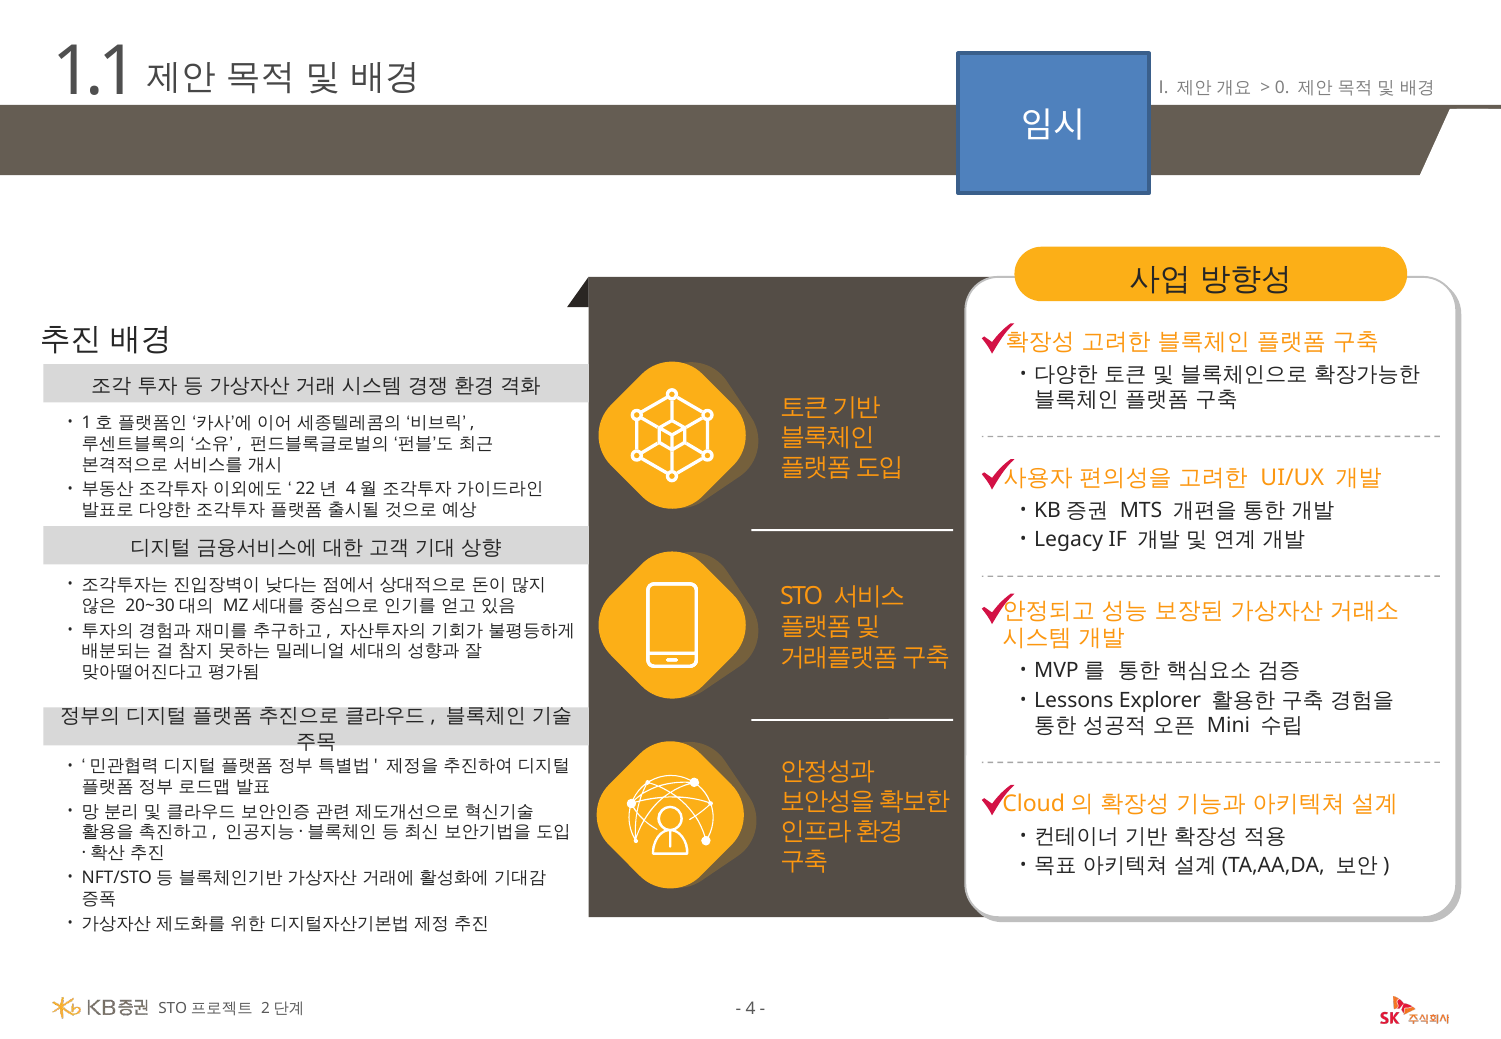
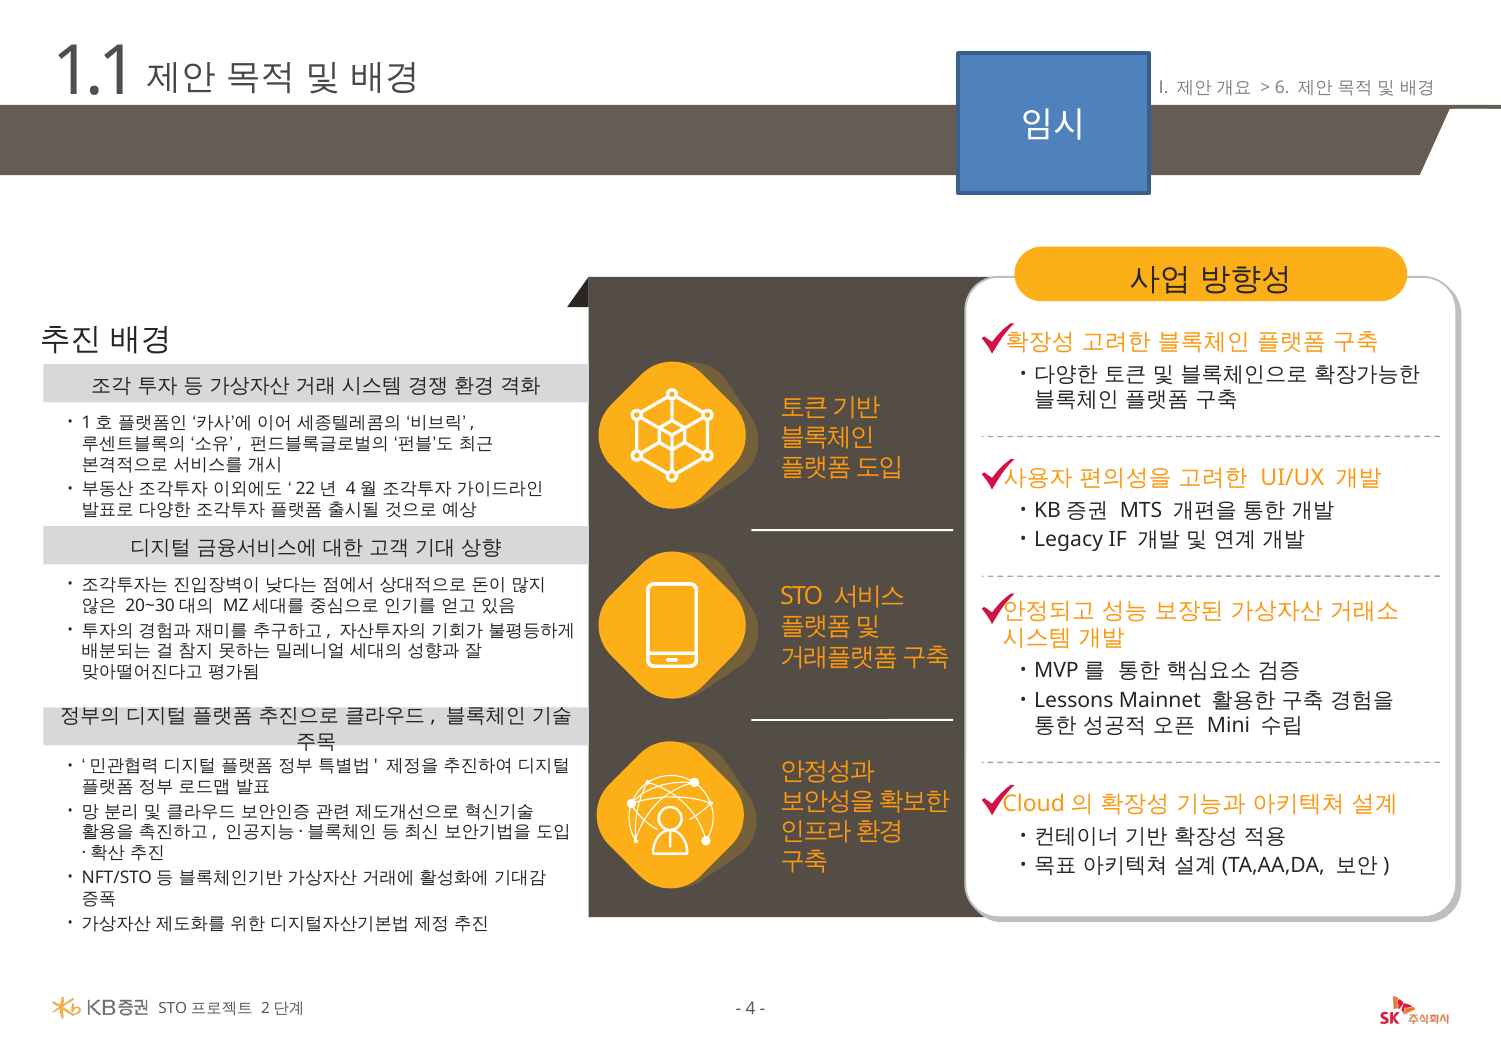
0: 0 -> 6 (1282, 87)
Explorer: Explorer -> Mainnet (1160, 700)
